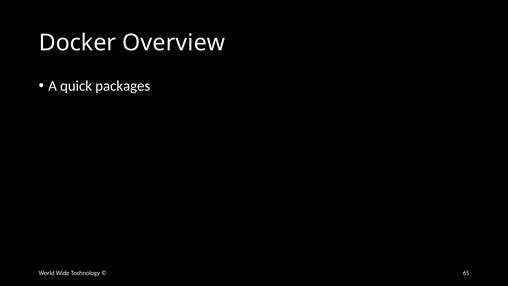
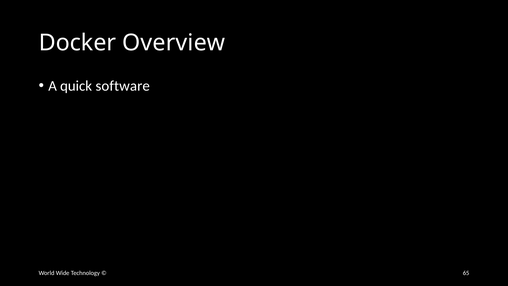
packages: packages -> software (123, 86)
